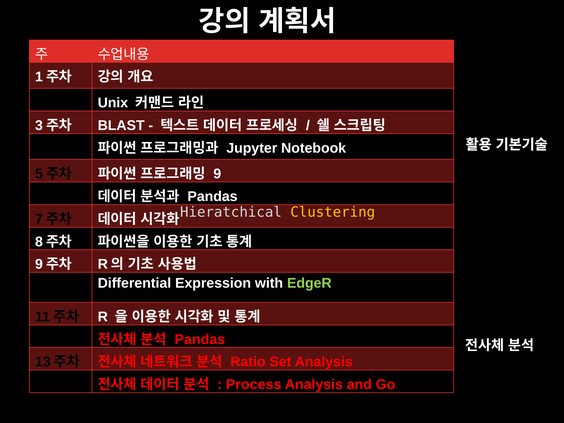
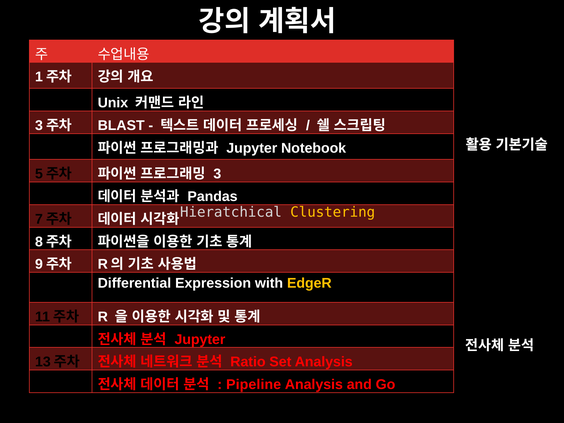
9: 9 -> 3 (217, 174)
EdgeR colour: light green -> yellow (309, 283)
Pandas: Pandas -> Jupyter (200, 339)
Process: Process -> Pipeline (254, 385)
